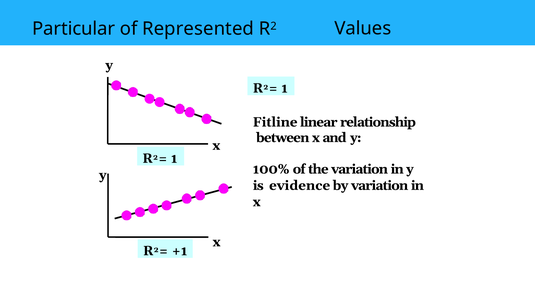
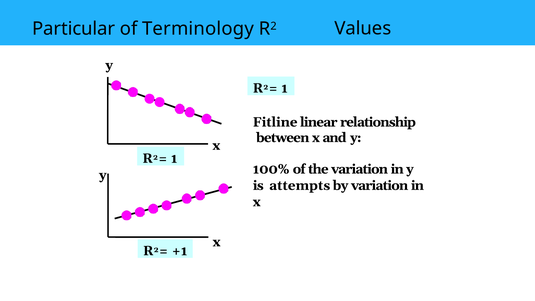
Represented: Represented -> Terminology (198, 29)
evidence: evidence -> attempts (300, 185)
